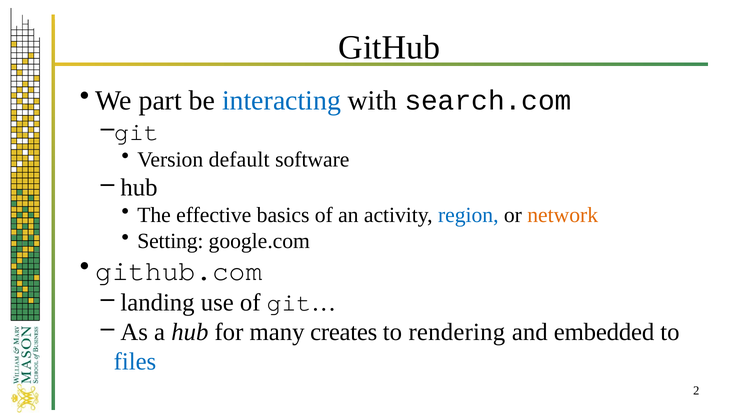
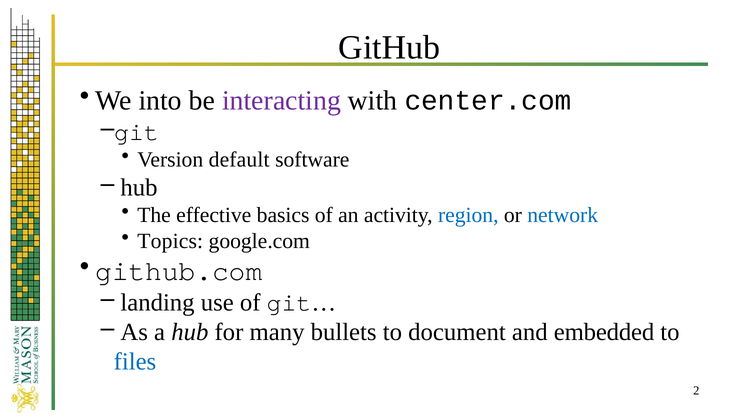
part: part -> into (160, 101)
interacting colour: blue -> purple (282, 101)
search.com: search.com -> center.com (488, 101)
network colour: orange -> blue (563, 215)
Setting: Setting -> Topics (170, 241)
creates: creates -> bullets (344, 332)
rendering: rendering -> document (457, 332)
